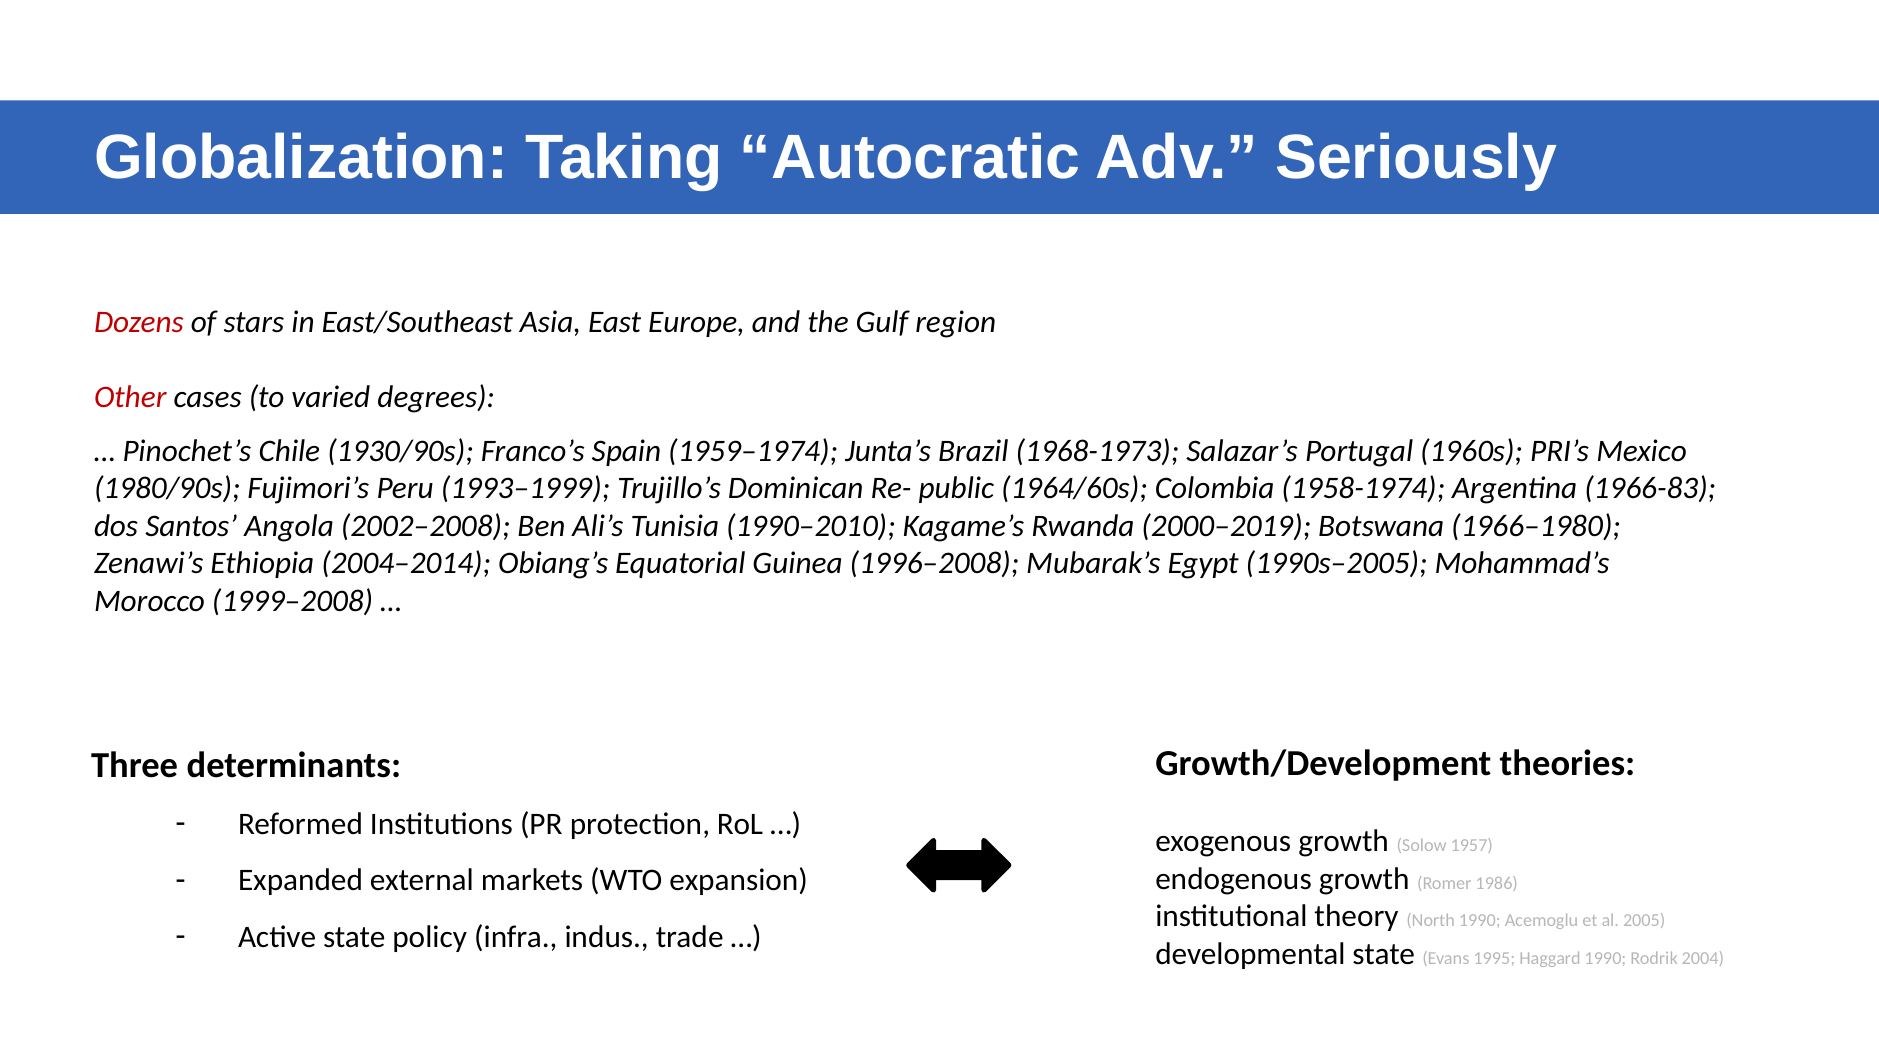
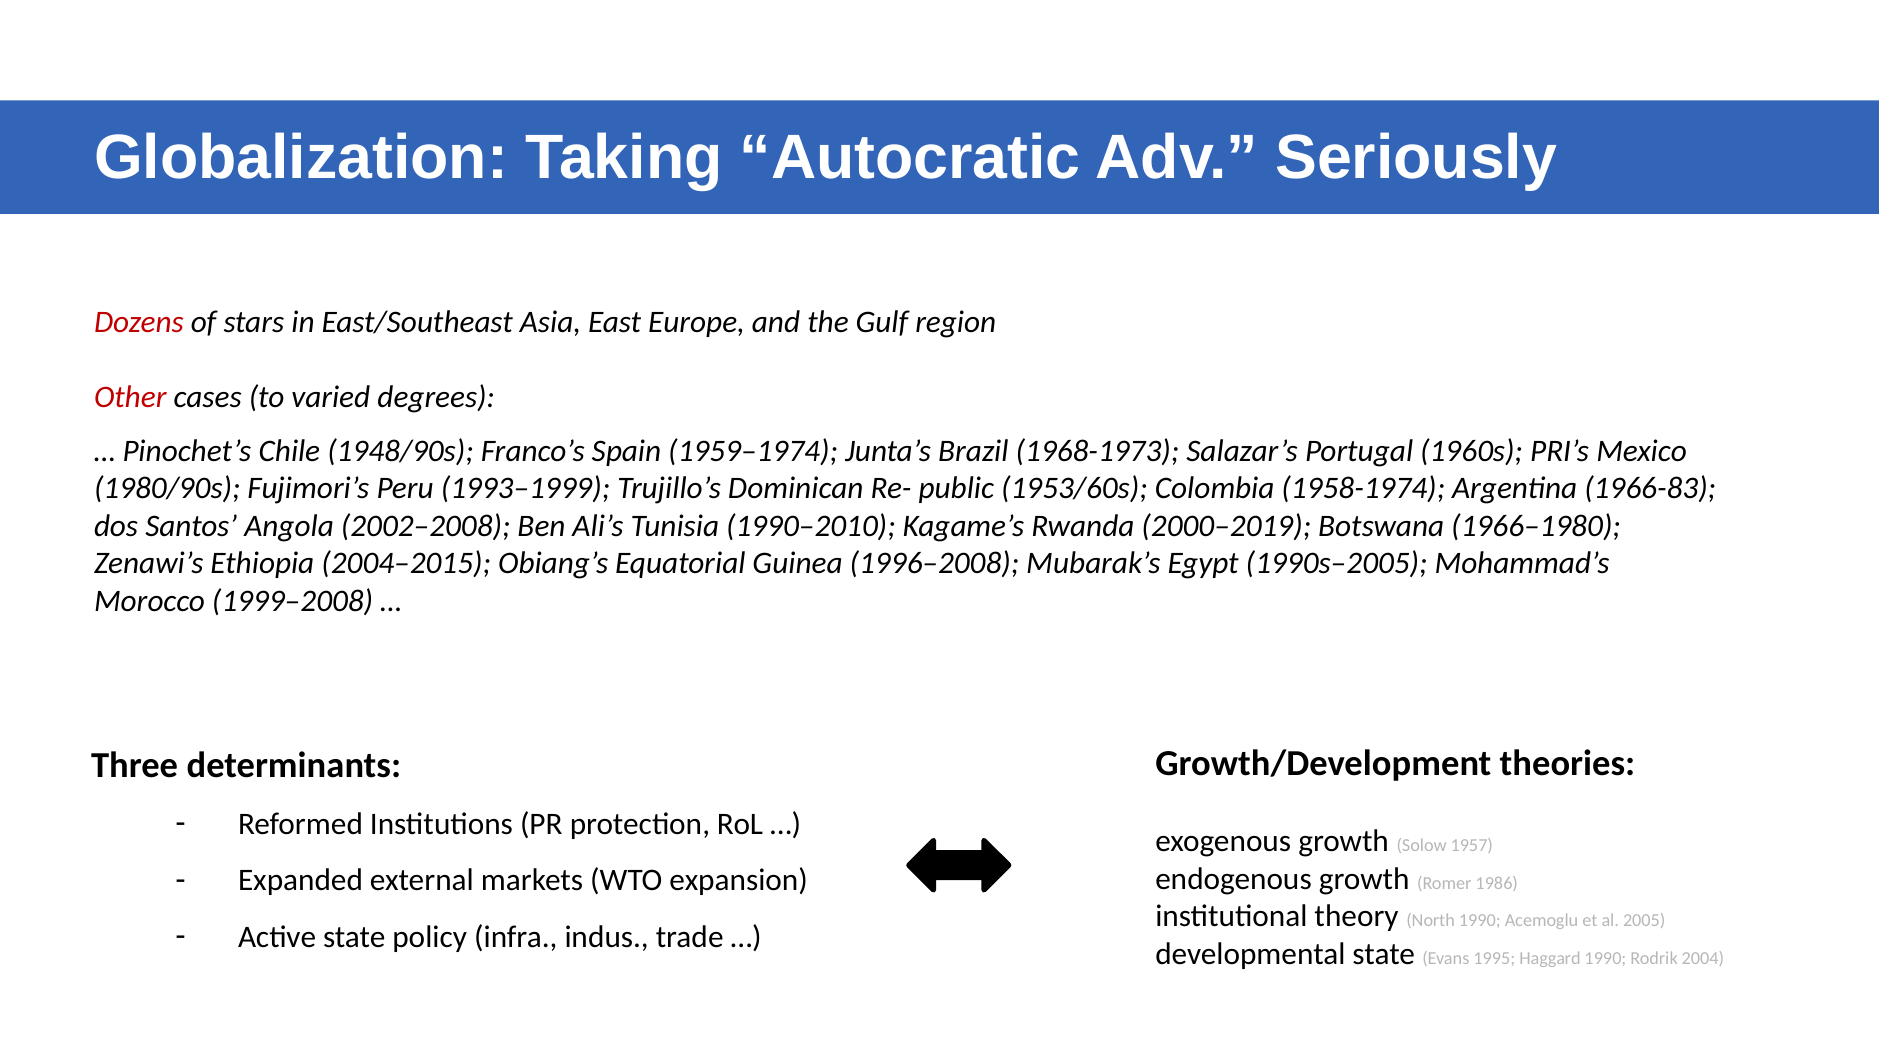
1930/90s: 1930/90s -> 1948/90s (400, 451)
1964/60s: 1964/60s -> 1953/60s (1074, 488)
2004–2014: 2004–2014 -> 2004–2015 (406, 564)
